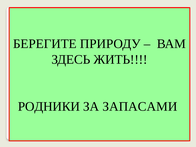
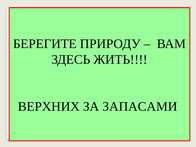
РОДНИКИ: РОДНИКИ -> ВЕРХНИХ (49, 107)
